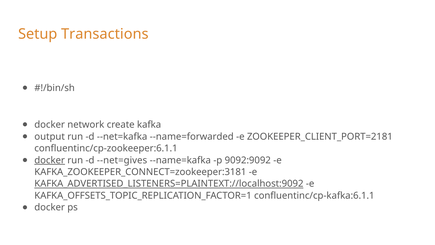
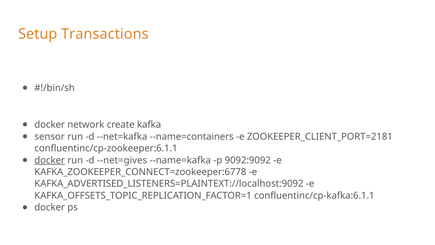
output: output -> sensor (50, 136)
--name=forwarded: --name=forwarded -> --name=containers (192, 136)
KAFKA_ZOOKEEPER_CONNECT=zookeeper:3181: KAFKA_ZOOKEEPER_CONNECT=zookeeper:3181 -> KAFKA_ZOOKEEPER_CONNECT=zookeeper:6778 (140, 172)
KAFKA_ADVERTISED_LISTENERS=PLAINTEXT://localhost:9092 underline: present -> none (169, 184)
